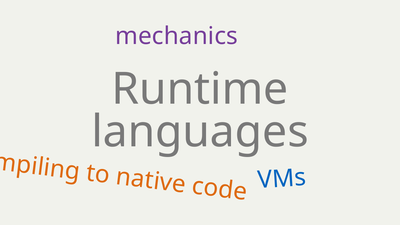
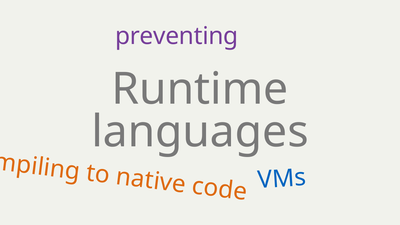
mechanics: mechanics -> preventing (177, 36)
